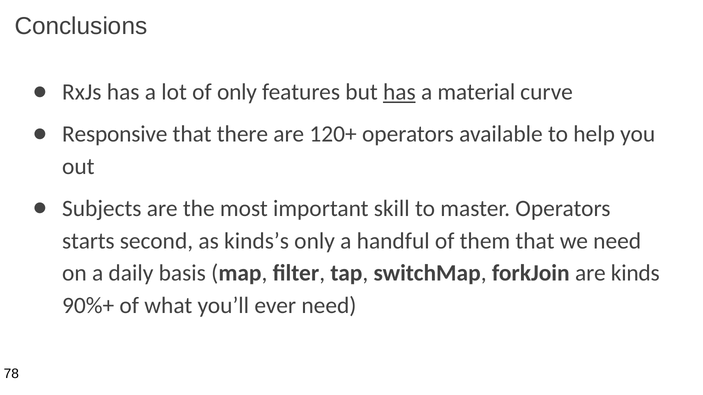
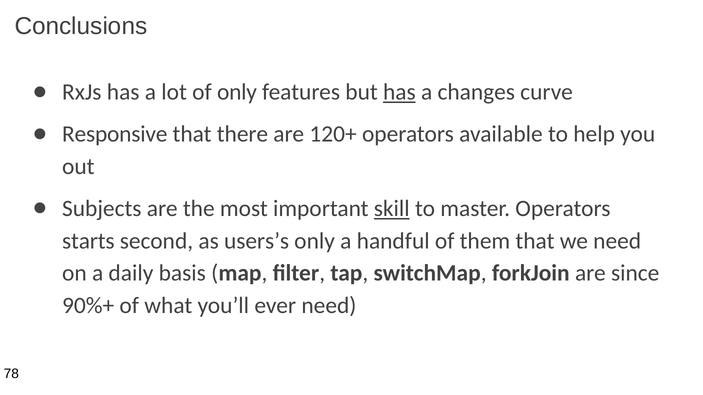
material: material -> changes (476, 92)
skill underline: none -> present (392, 209)
kinds’s: kinds’s -> users’s (257, 241)
kinds: kinds -> since (635, 273)
